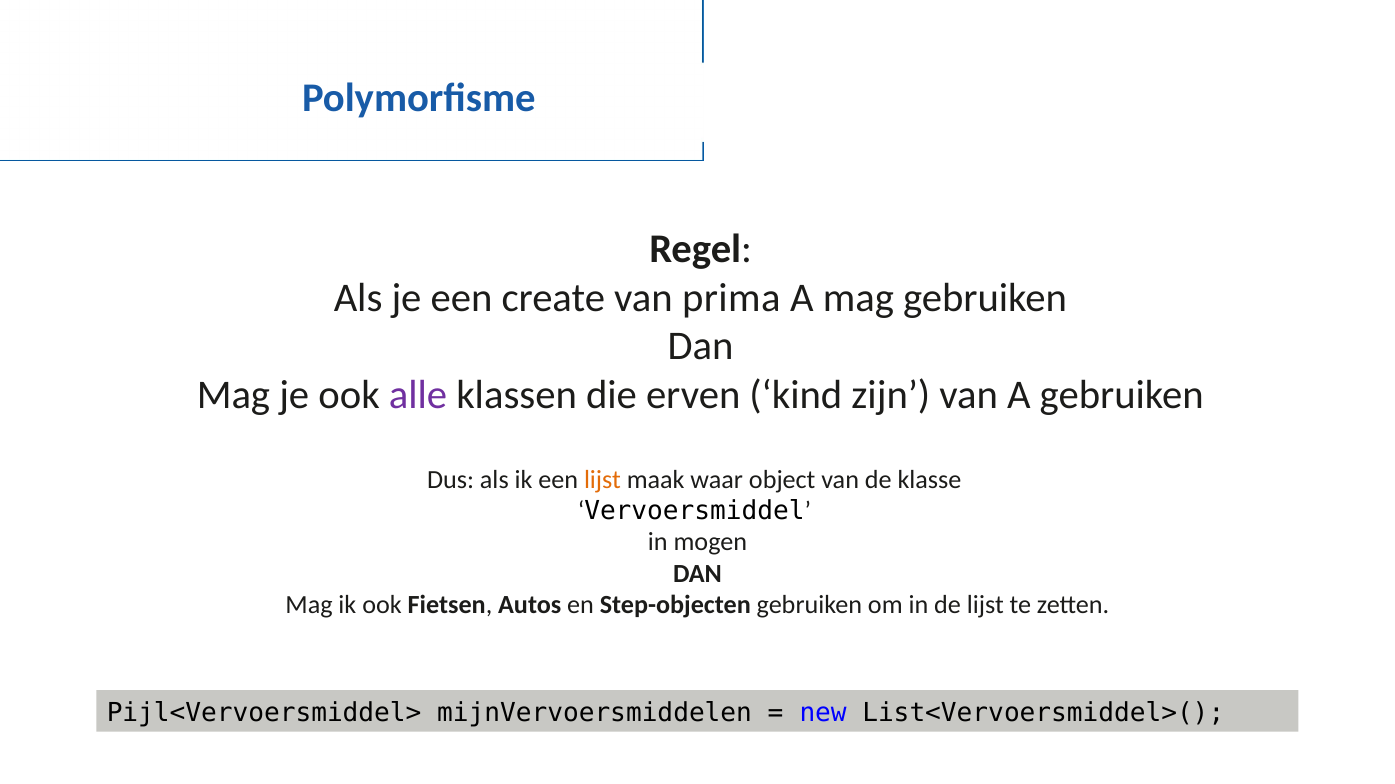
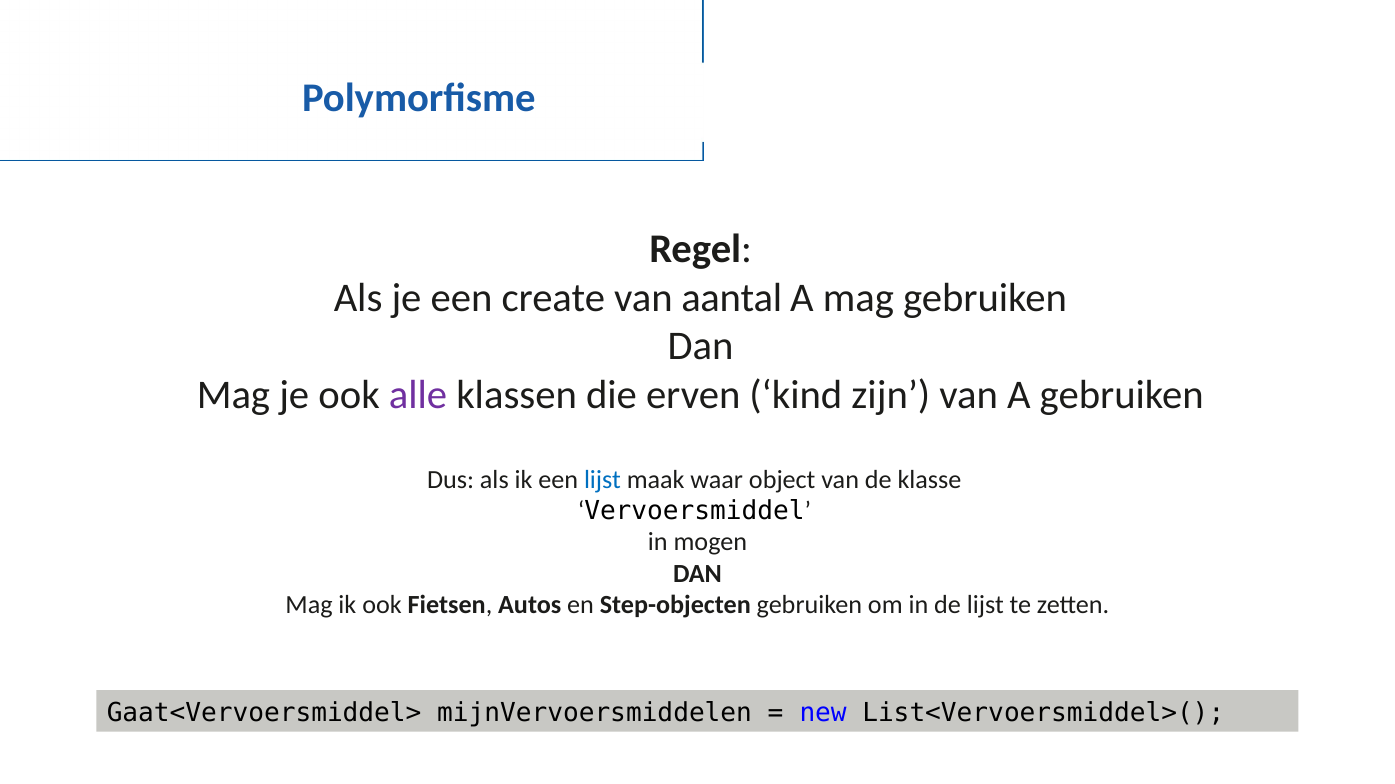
prima: prima -> aantal (732, 298)
lijst colour: orange -> blue (602, 480)
Pijl<Vervoersmiddel>: Pijl<Vervoersmiddel> -> Gaat<Vervoersmiddel> (264, 713)
